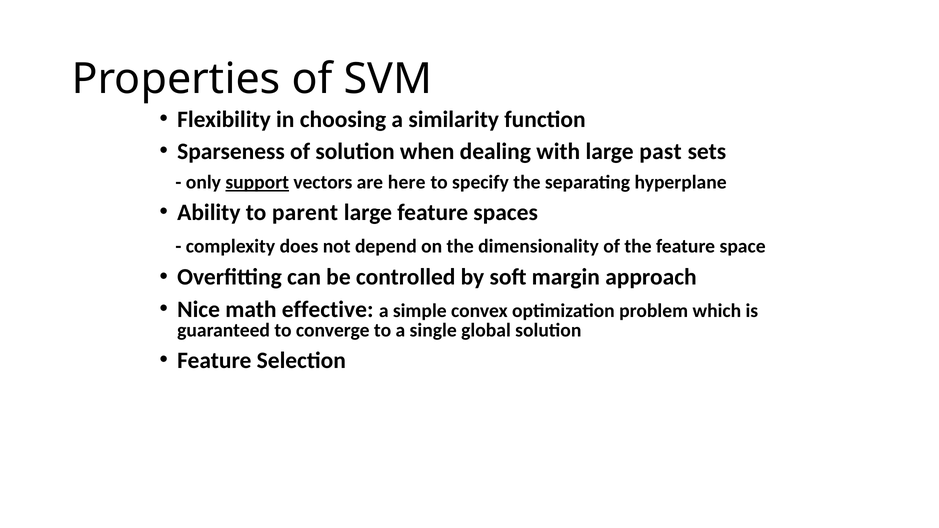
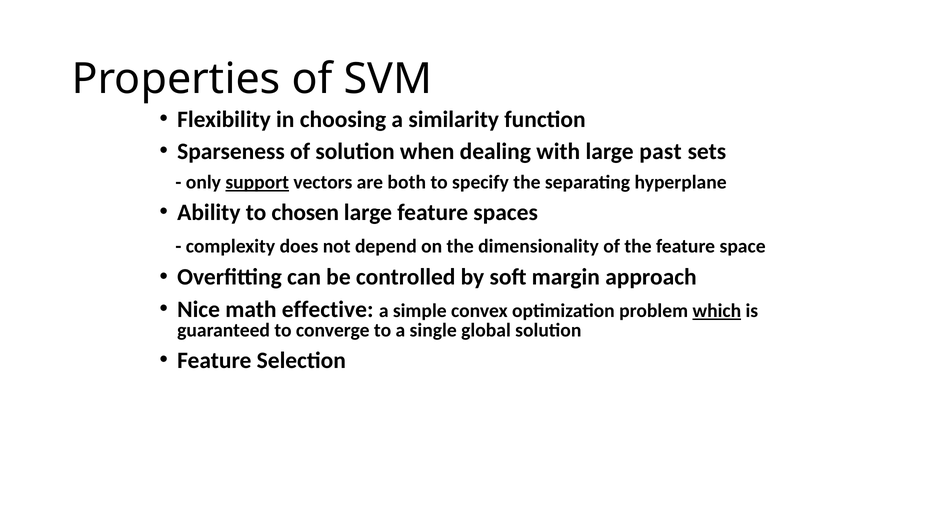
here: here -> both (407, 182)
parent: parent -> chosen (305, 213)
which underline: none -> present (717, 311)
